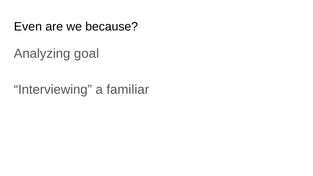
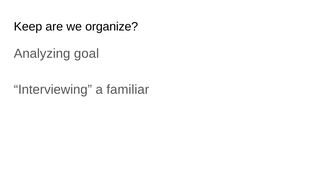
Even: Even -> Keep (28, 27)
because: because -> organize (112, 27)
